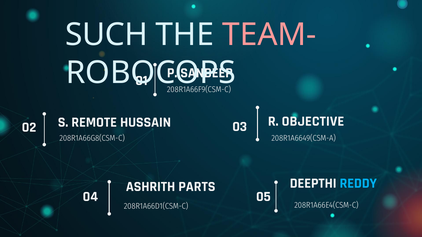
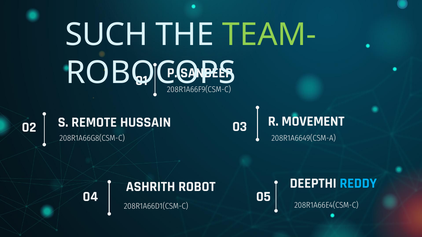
TEAM- colour: pink -> light green (269, 35)
OBJECTIVE: OBJECTIVE -> MOVEMENT (313, 121)
PARTS: PARTS -> ROBOT (197, 187)
